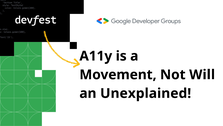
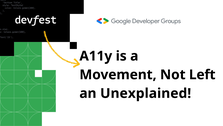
Will: Will -> Left (202, 74)
